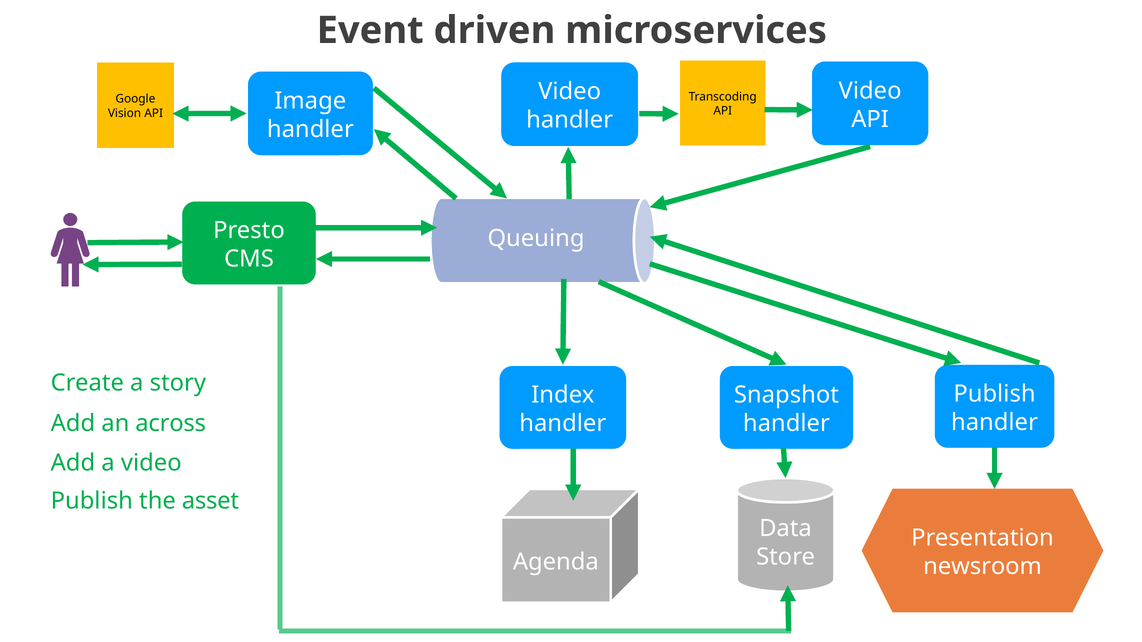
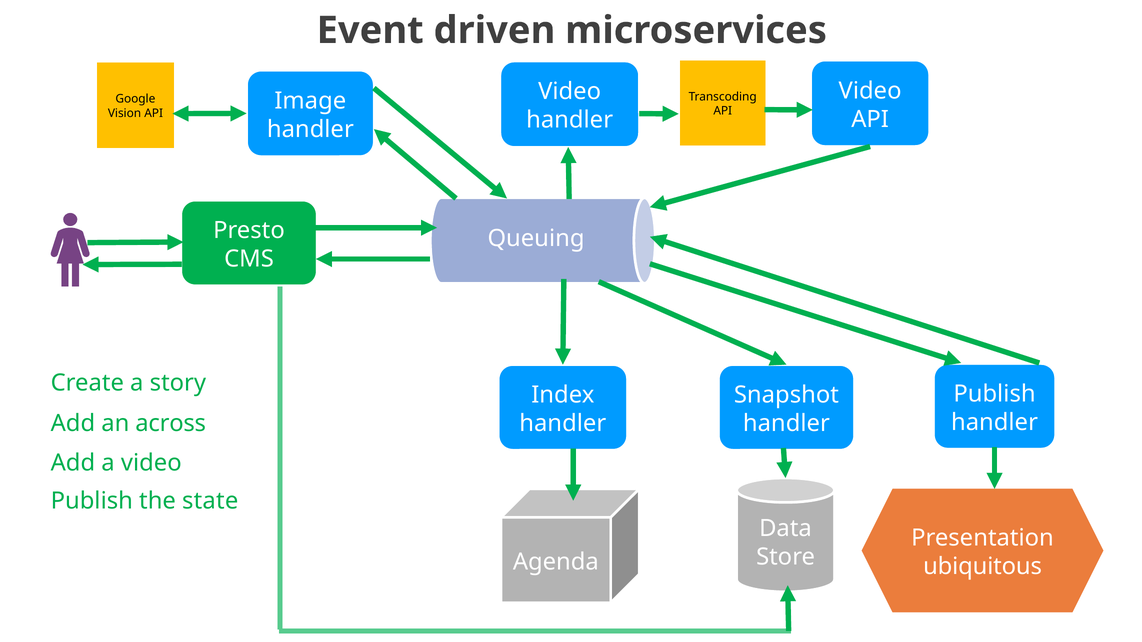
asset: asset -> state (210, 501)
newsroom: newsroom -> ubiquitous (983, 567)
